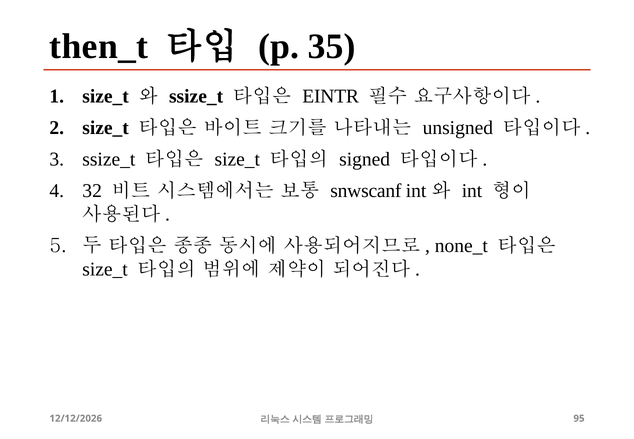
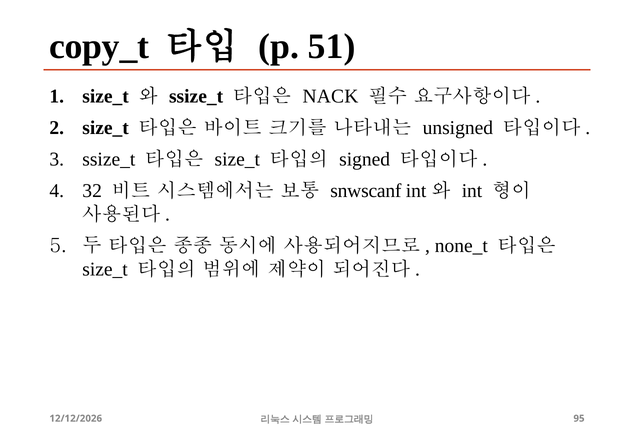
then_t: then_t -> copy_t (99, 46)
35: 35 -> 51 (332, 46)
EINTR: EINTR -> NACK (330, 96)
